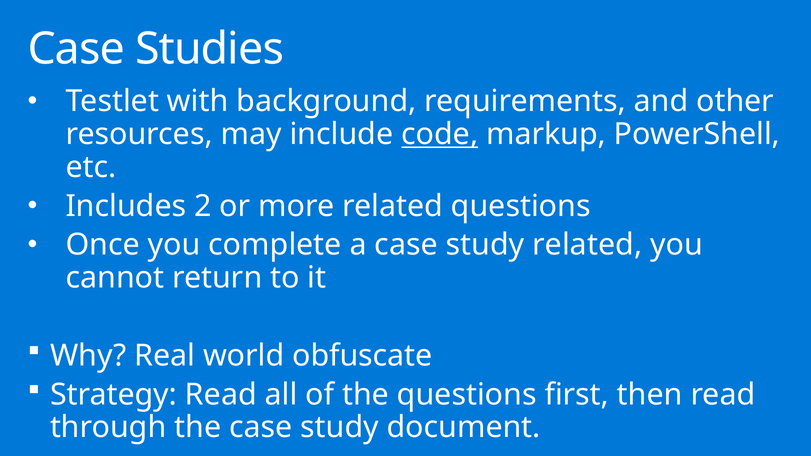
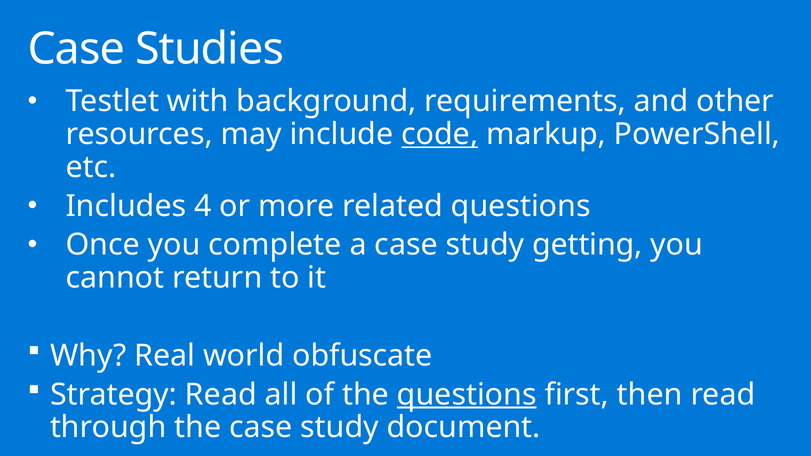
2: 2 -> 4 (203, 206)
study related: related -> getting (587, 245)
questions underline: none -> present (467, 395)
